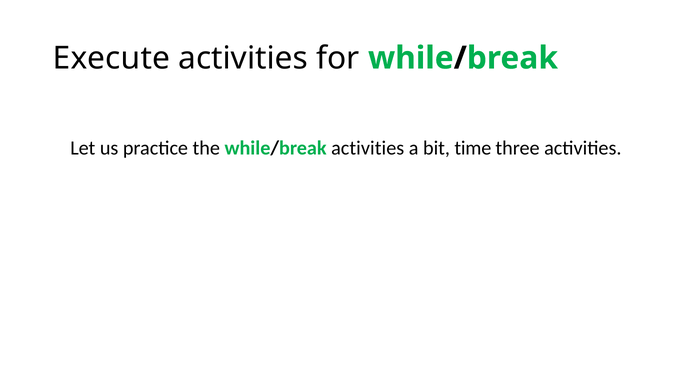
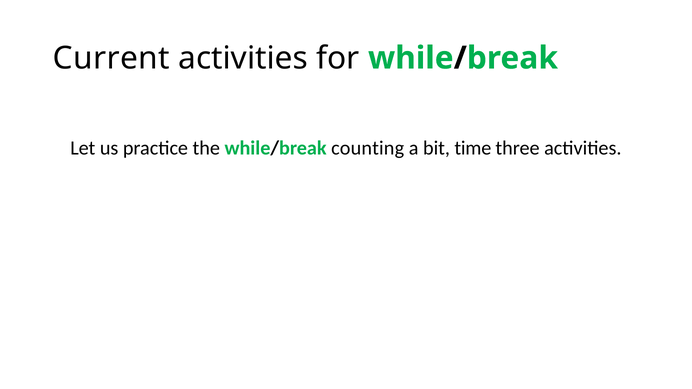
Execute: Execute -> Current (111, 58)
while/break activities: activities -> counting (368, 148)
